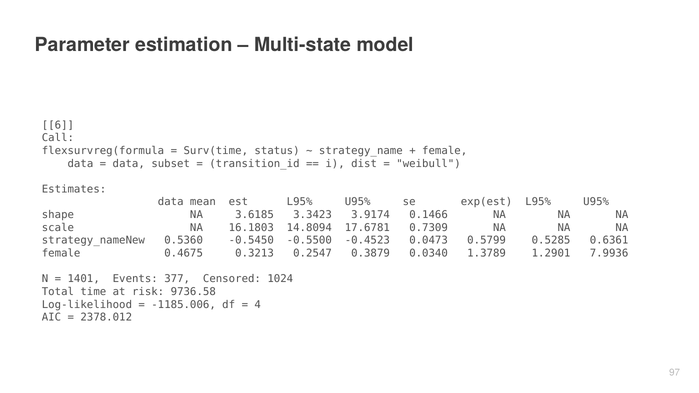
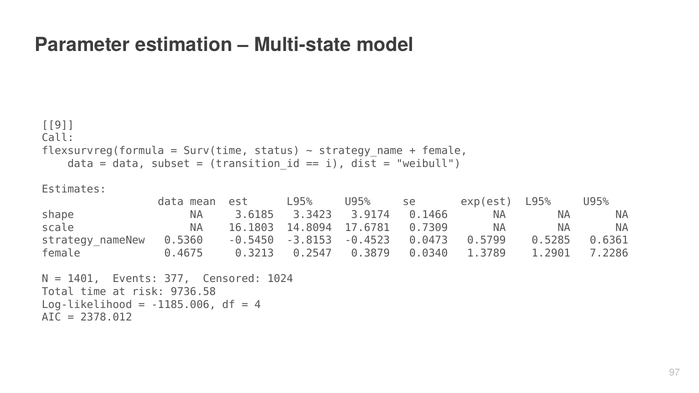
6: 6 -> 9 (58, 125)
-0.5500: -0.5500 -> -3.8153 (309, 241)
7.9936: 7.9936 -> 7.2286 (609, 253)
